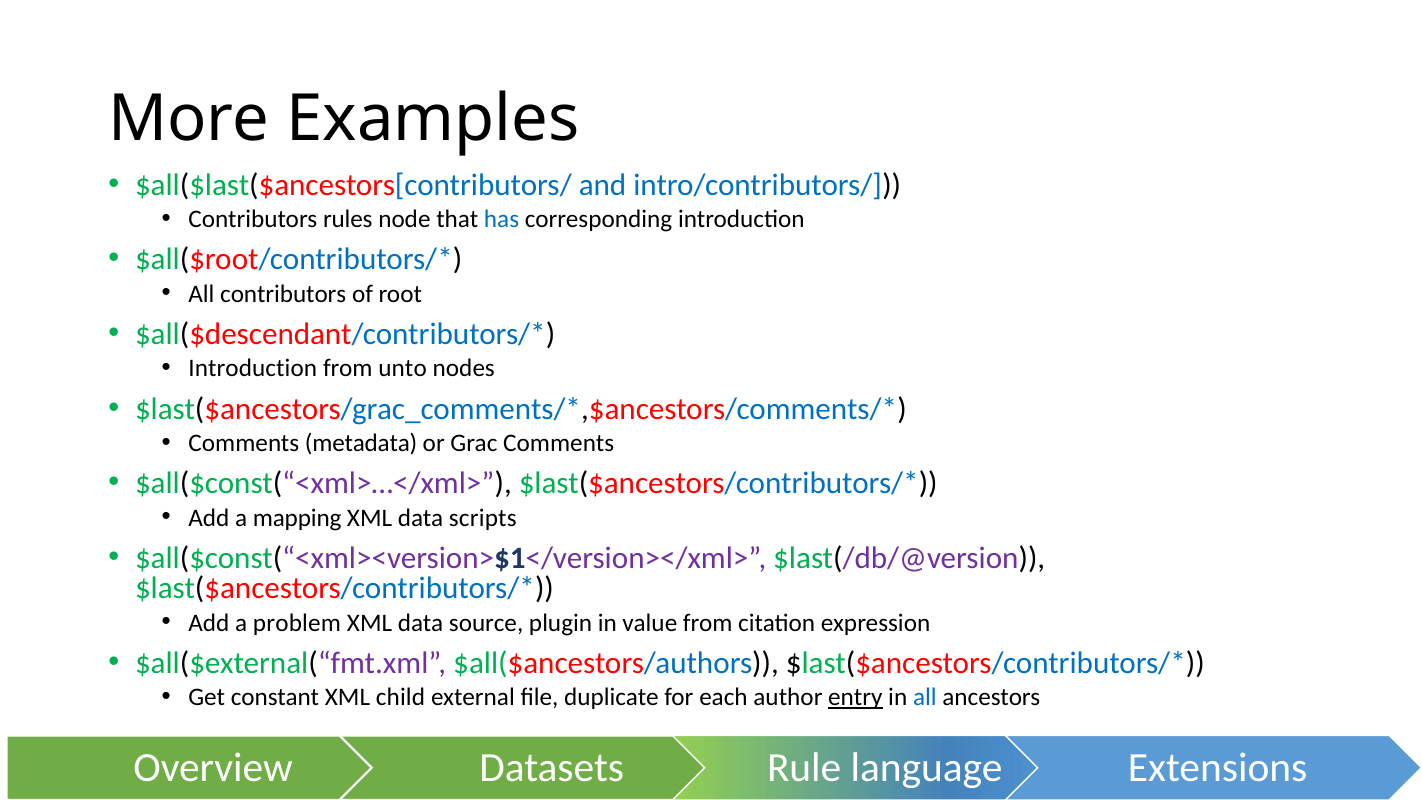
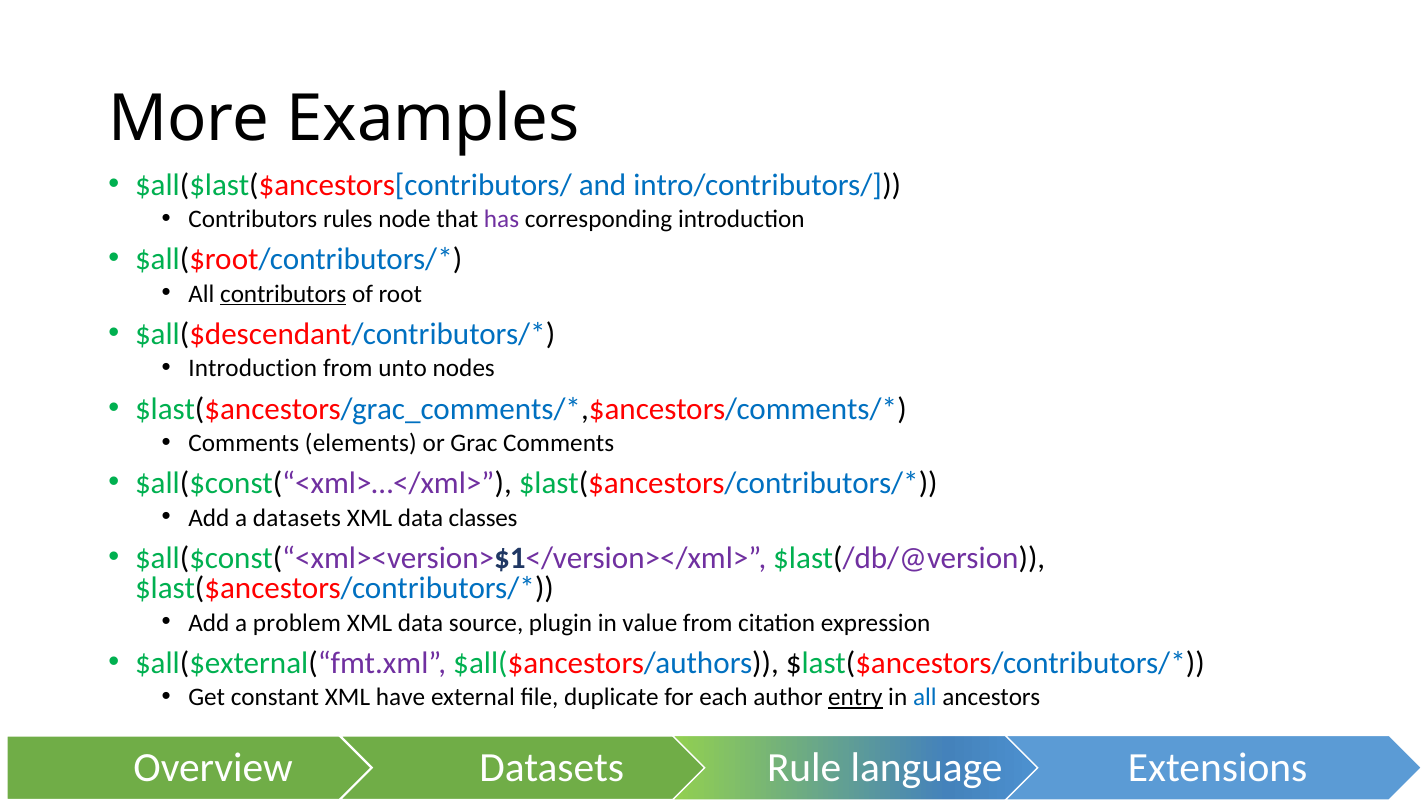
has colour: blue -> purple (502, 219)
contributors underline: none -> present (283, 294)
metadata: metadata -> elements (361, 443)
a mapping: mapping -> datasets (297, 518)
scripts: scripts -> classes (483, 518)
child: child -> have (401, 697)
